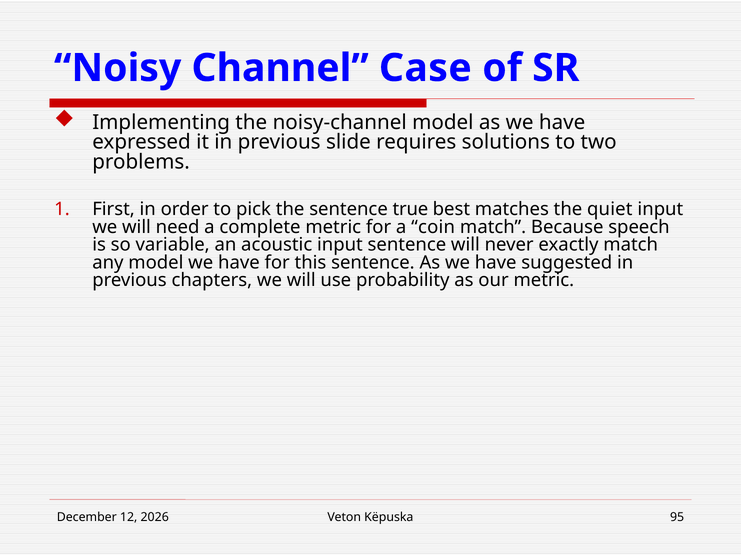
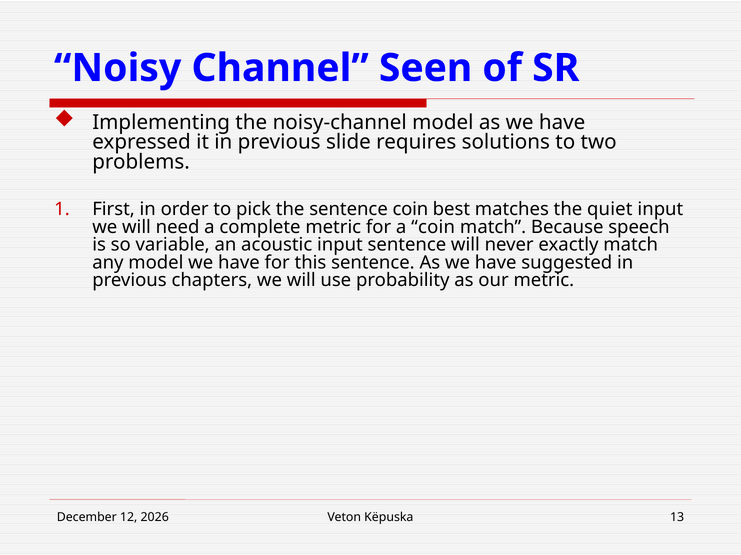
Case: Case -> Seen (426, 68)
sentence true: true -> coin (410, 209)
95: 95 -> 13 (677, 518)
